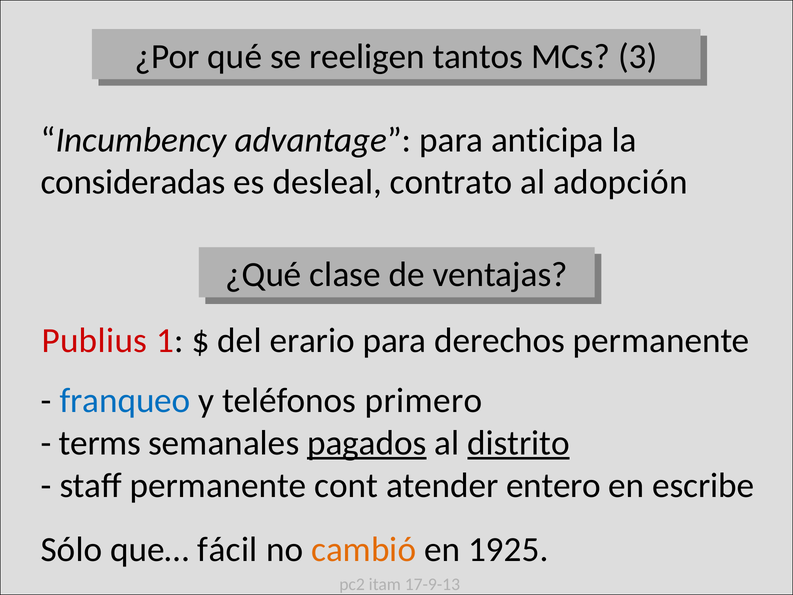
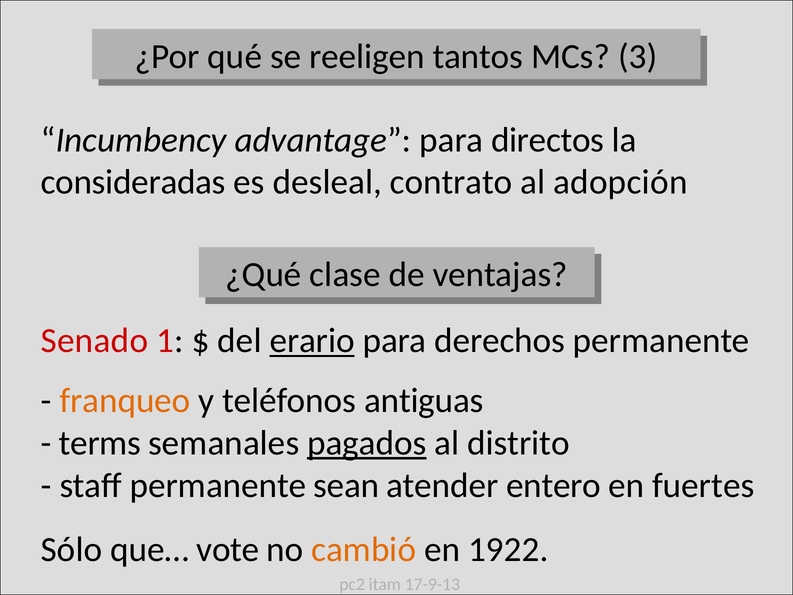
anticipa: anticipa -> directos (548, 140)
Publius: Publius -> Senado (94, 341)
erario underline: none -> present (312, 341)
franqueo colour: blue -> orange (125, 401)
primero: primero -> antiguas (424, 401)
distrito underline: present -> none (518, 443)
cont: cont -> sean (346, 485)
escribe: escribe -> fuertes (703, 485)
fácil: fácil -> vote (228, 550)
1925: 1925 -> 1922 (508, 550)
